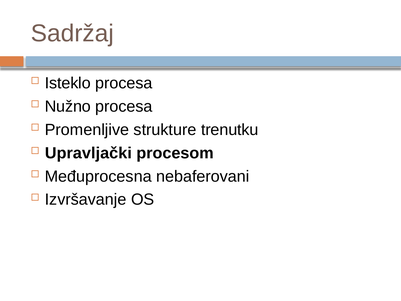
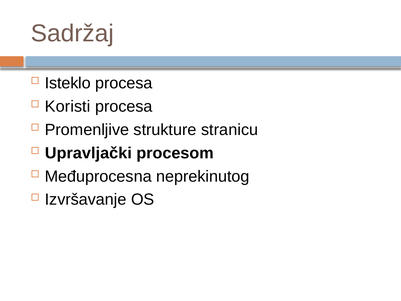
Nužno: Nužno -> Koristi (68, 106)
trenutku: trenutku -> stranicu (230, 130)
nebaferovani: nebaferovani -> neprekinutog (203, 176)
